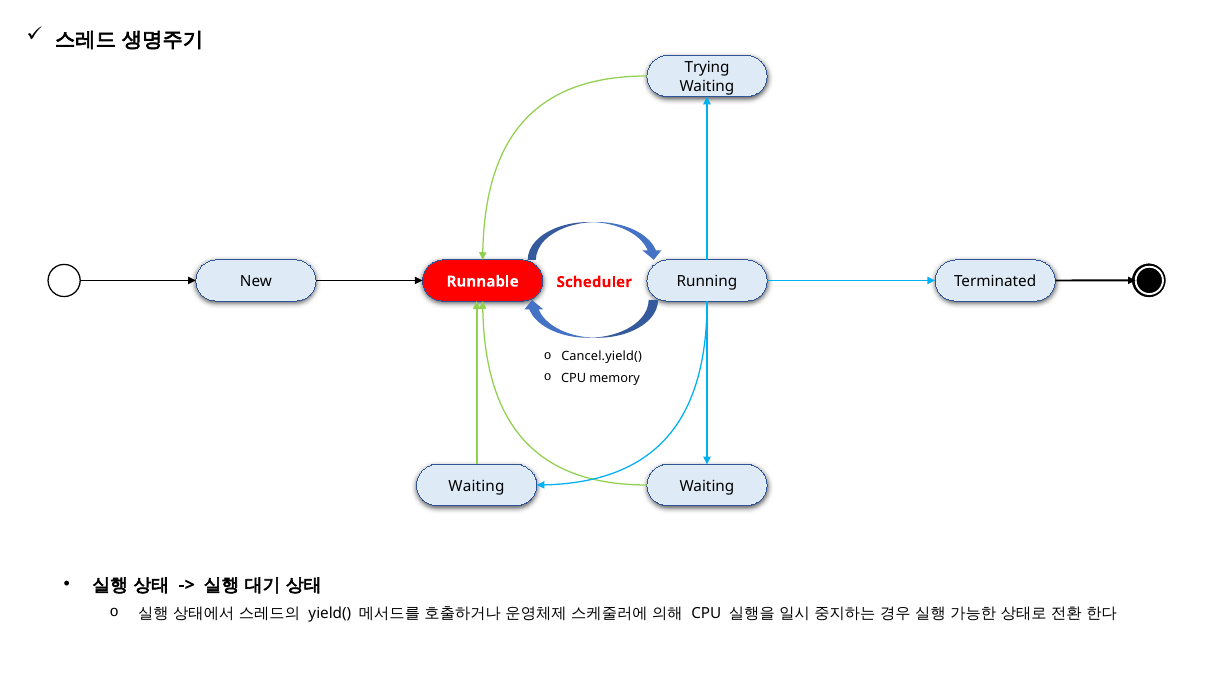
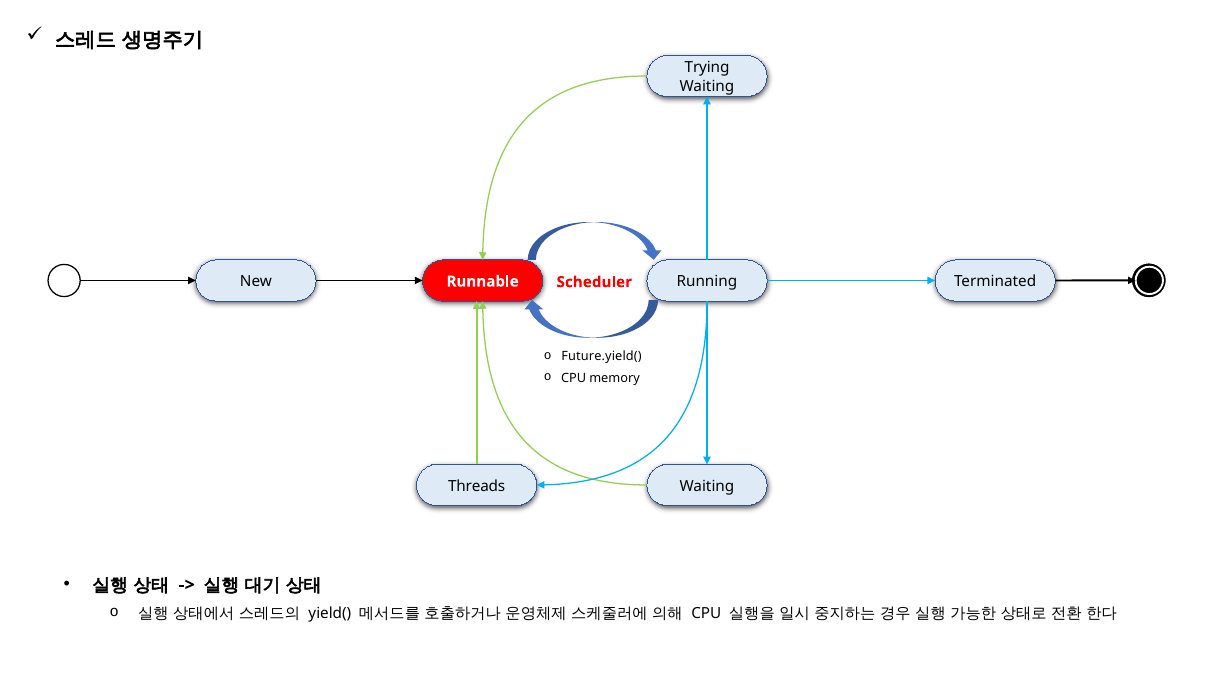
Cancel.yield(: Cancel.yield( -> Future.yield( (602, 356)
Waiting: Waiting -> Threads (477, 486)
